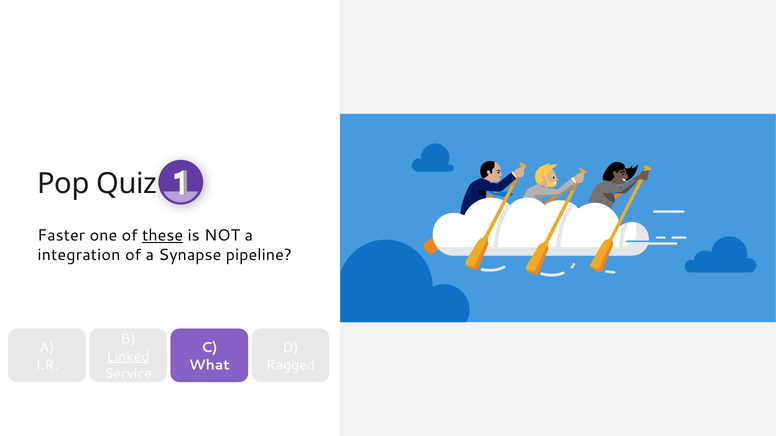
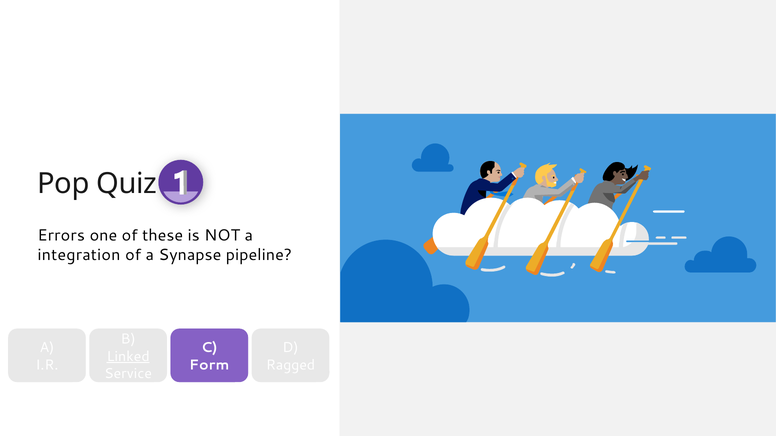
Faster: Faster -> Errors (61, 236)
these underline: present -> none (163, 236)
What: What -> Form (209, 365)
